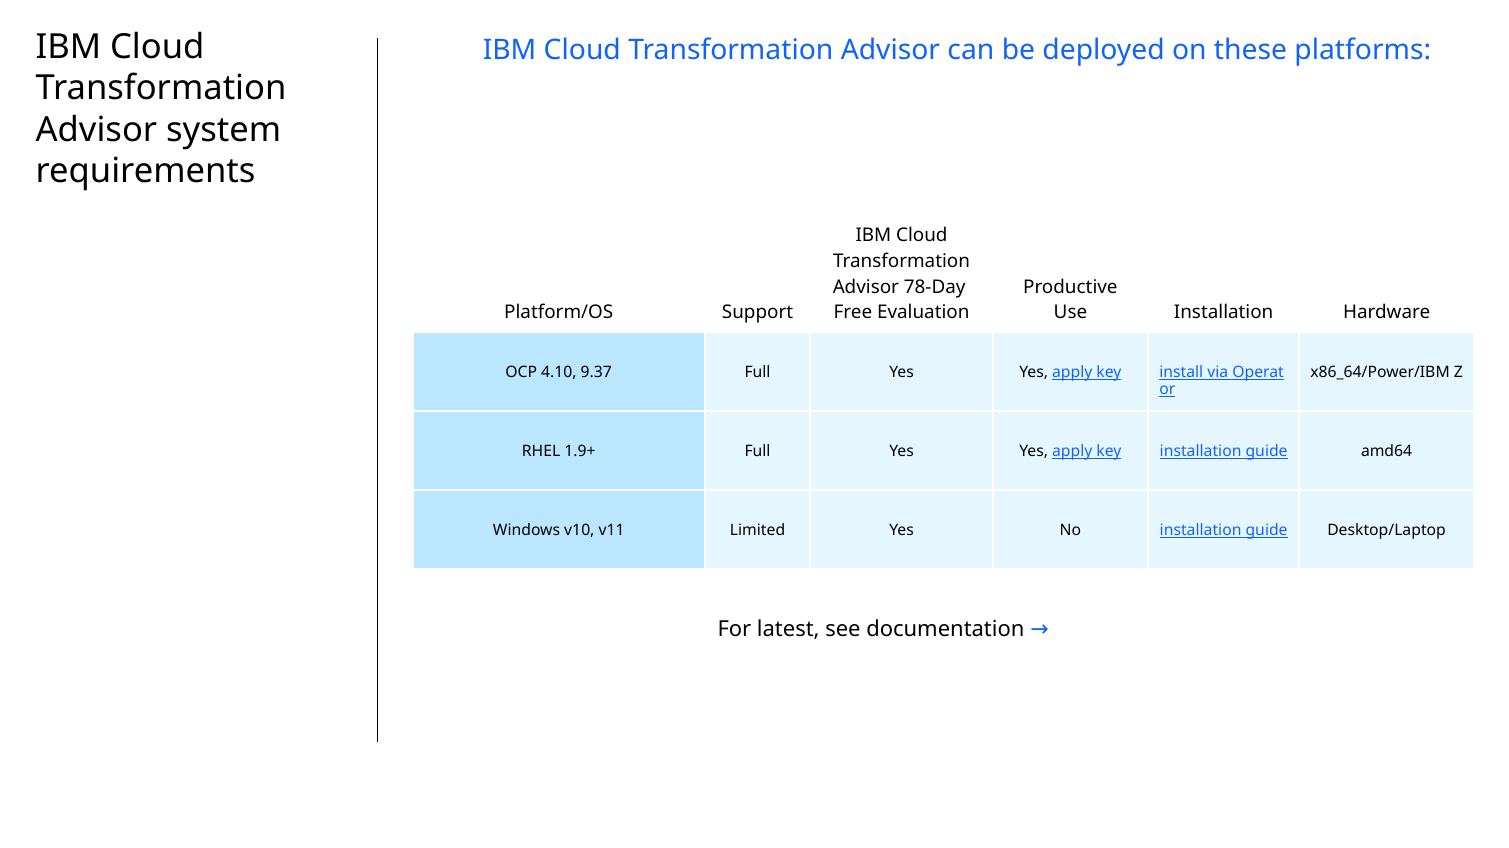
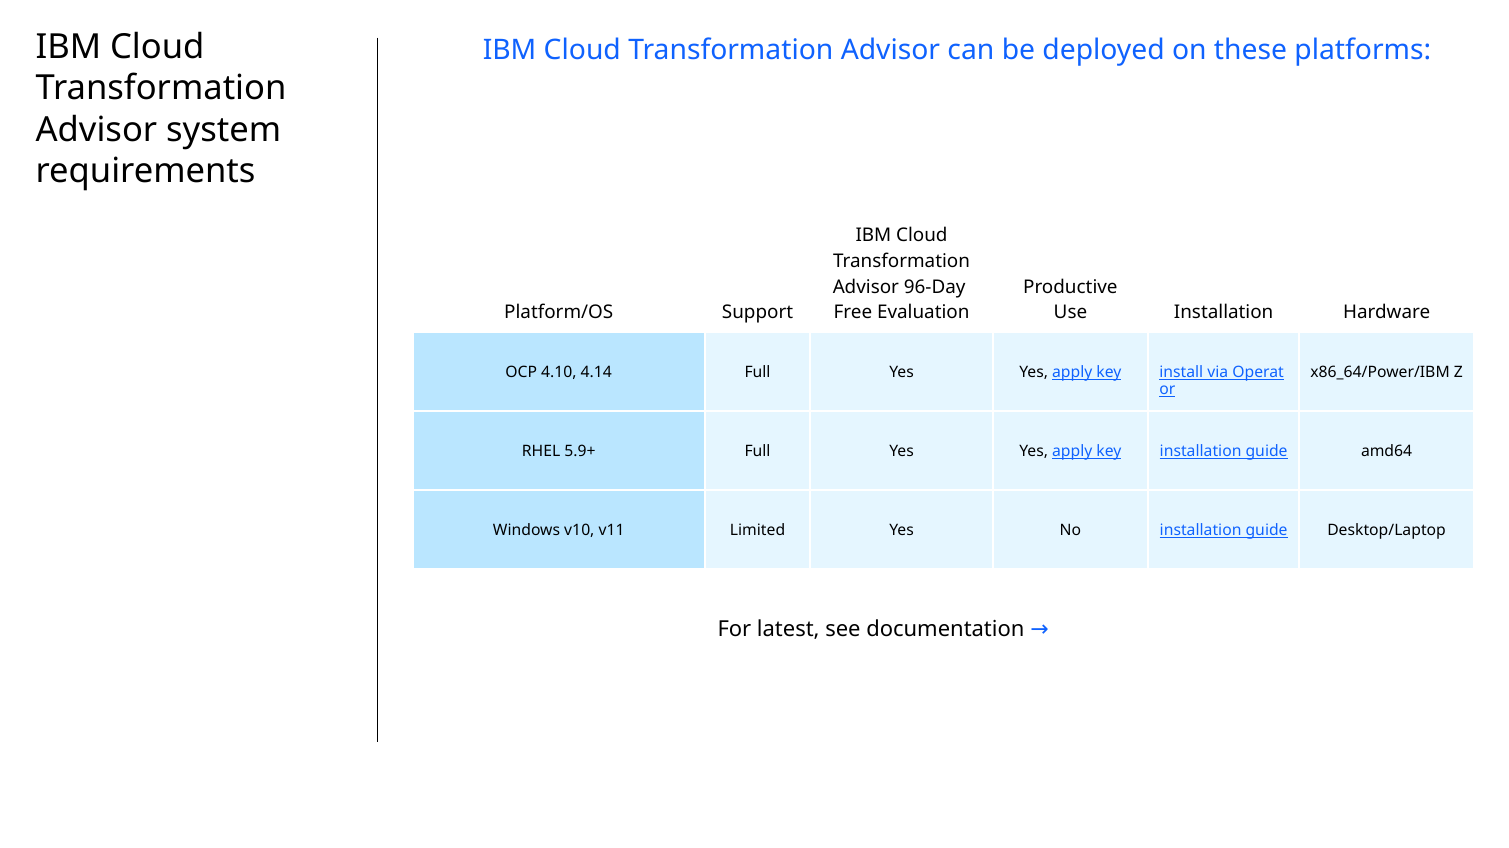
78-Day: 78-Day -> 96-Day (935, 287)
9.37: 9.37 -> 4.14 (596, 373)
1.9+: 1.9+ -> 5.9+ (580, 452)
